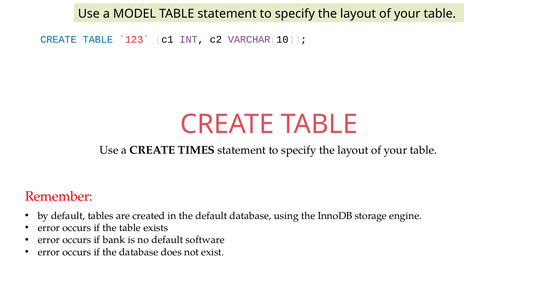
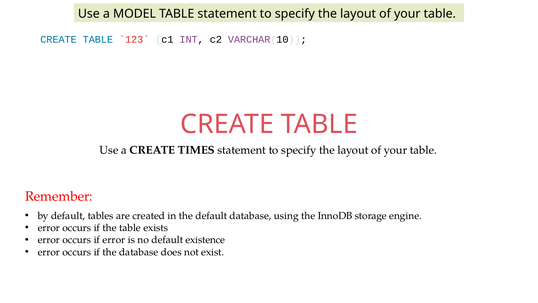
if bank: bank -> error (114, 240)
software: software -> existence (205, 240)
